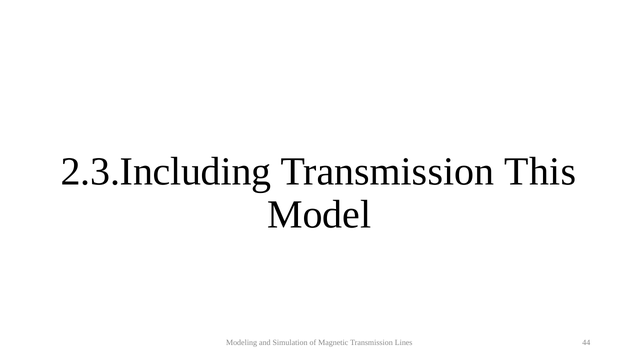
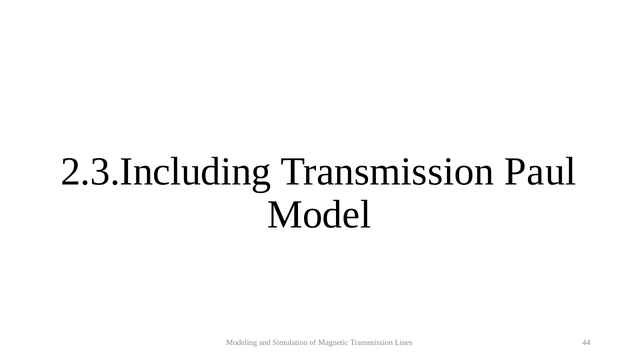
This: This -> Paul (540, 172)
